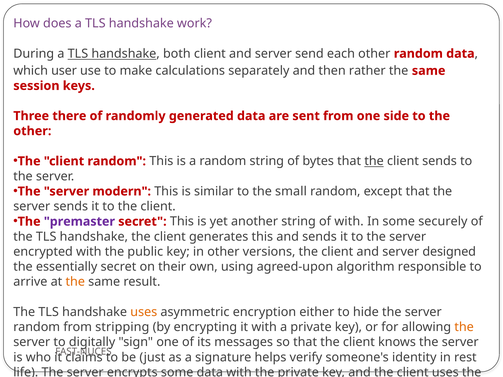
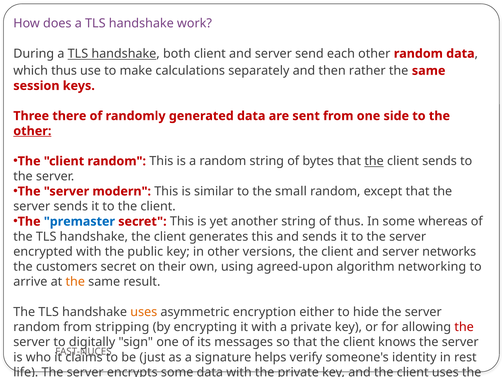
which user: user -> thus (64, 71)
other underline: none -> present (32, 131)
premaster colour: purple -> blue (79, 222)
of with: with -> thus (349, 222)
securely: securely -> whereas (443, 222)
designed: designed -> networks (449, 252)
essentially: essentially -> customers (67, 267)
responsible: responsible -> networking (432, 267)
the colour: orange -> red (464, 327)
